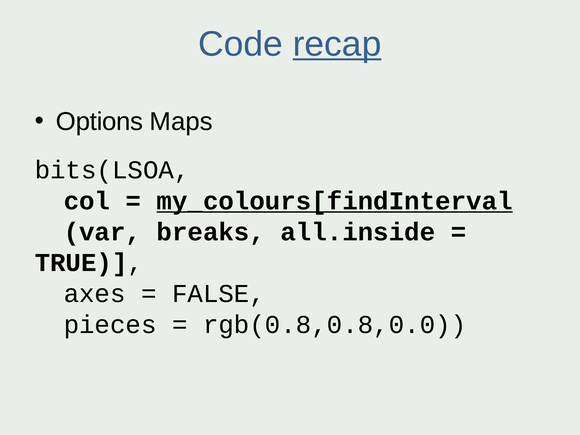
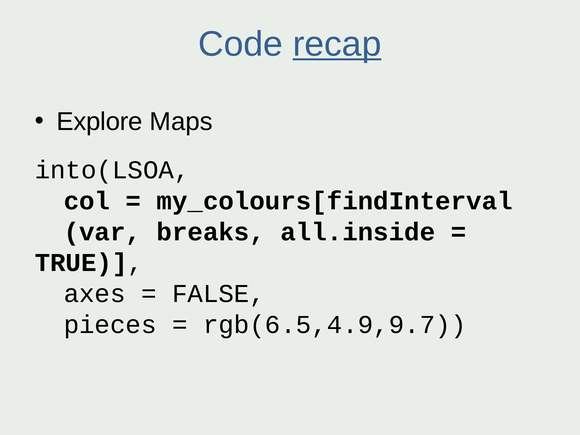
Options: Options -> Explore (100, 122)
bits(LSOA: bits(LSOA -> into(LSOA (112, 170)
my_colours[findInterval underline: present -> none (335, 201)
rgb(0.8,0.8,0.0: rgb(0.8,0.8,0.0 -> rgb(6.5,4.9,9.7 (335, 325)
